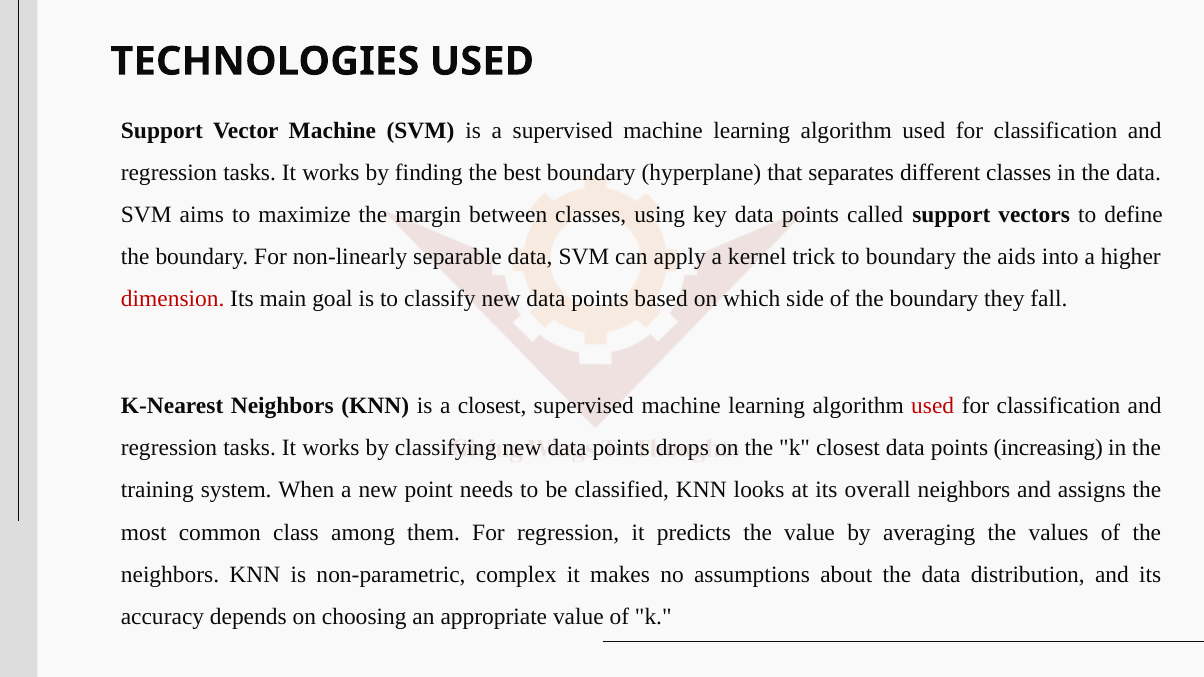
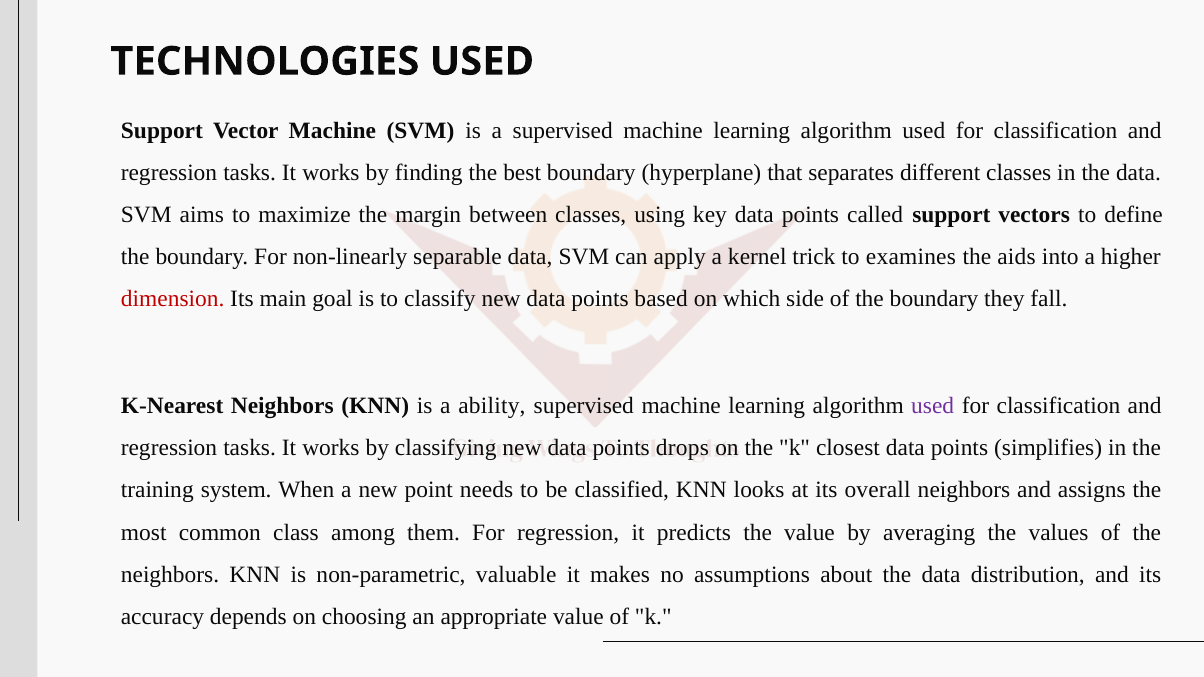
to boundary: boundary -> examines (911, 257)
a closest: closest -> ability (492, 406)
used colour: red -> purple (933, 406)
increasing: increasing -> simplifies (1048, 448)
complex: complex -> valuable (516, 575)
